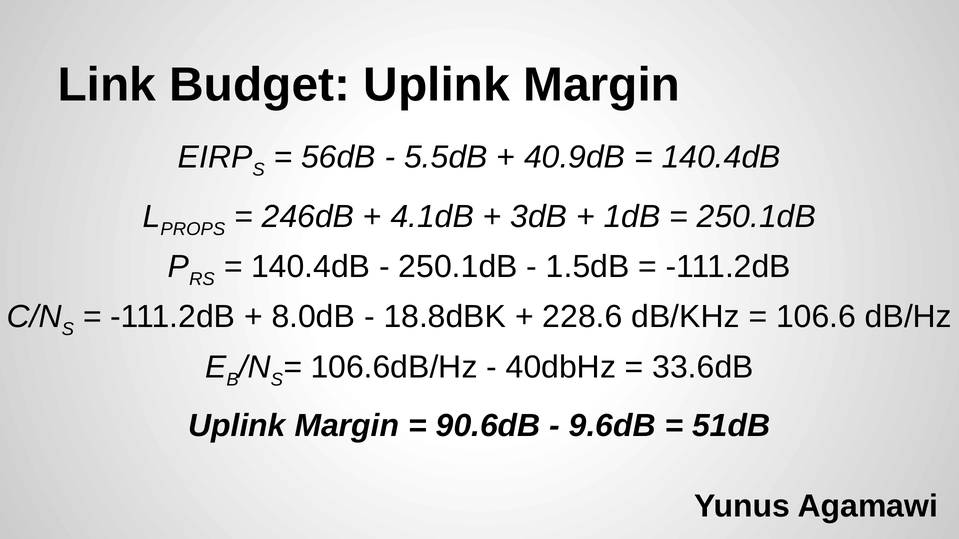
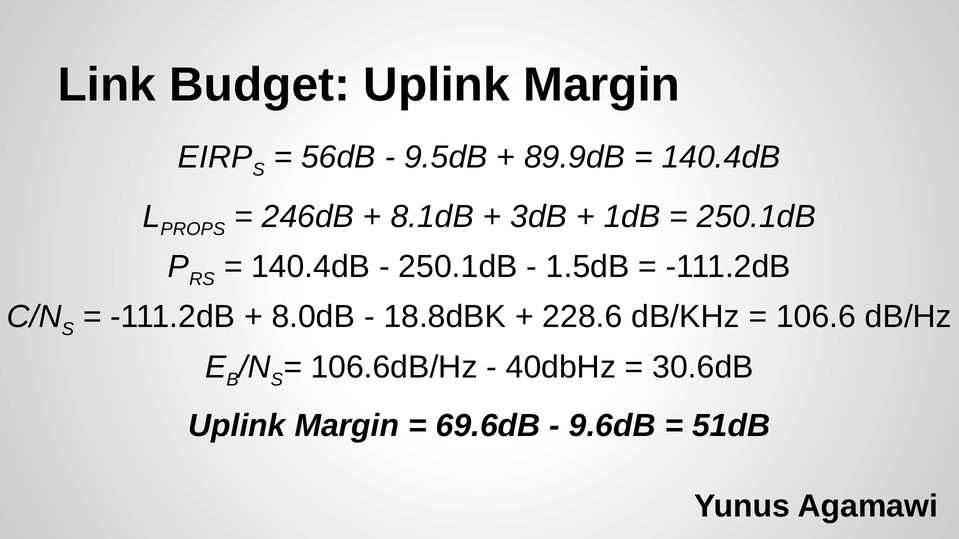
5.5dB: 5.5dB -> 9.5dB (446, 157)
40.9dB: 40.9dB -> 89.9dB (575, 157)
4.1dB: 4.1dB -> 8.1dB (432, 217)
33.6dB: 33.6dB -> 30.6dB (703, 367)
90.6dB: 90.6dB -> 69.6dB (488, 426)
